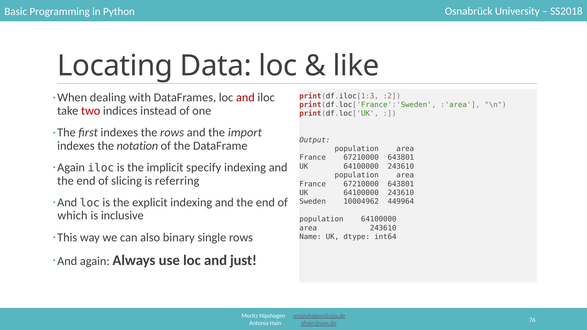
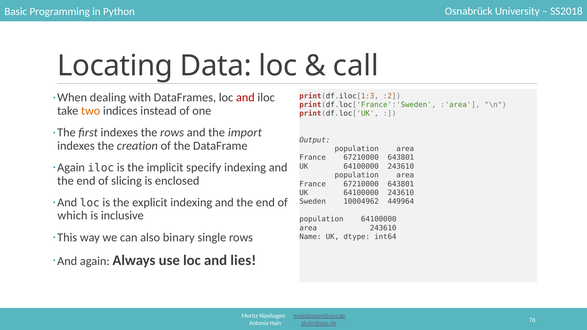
like: like -> call (356, 66)
two colour: red -> orange (91, 111)
notation: notation -> creation (137, 146)
referring: referring -> enclosed (177, 181)
just: just -> lies (243, 261)
